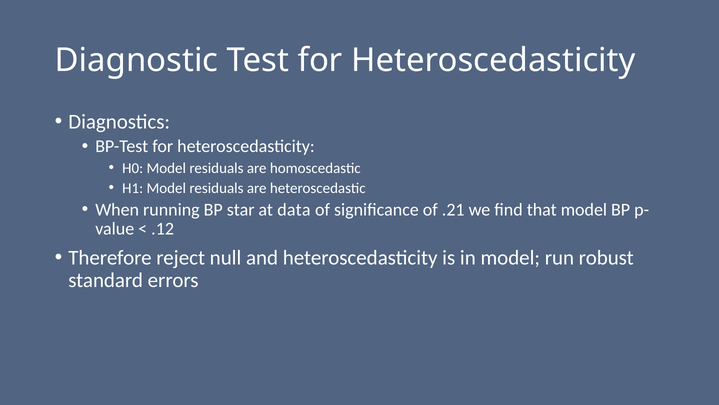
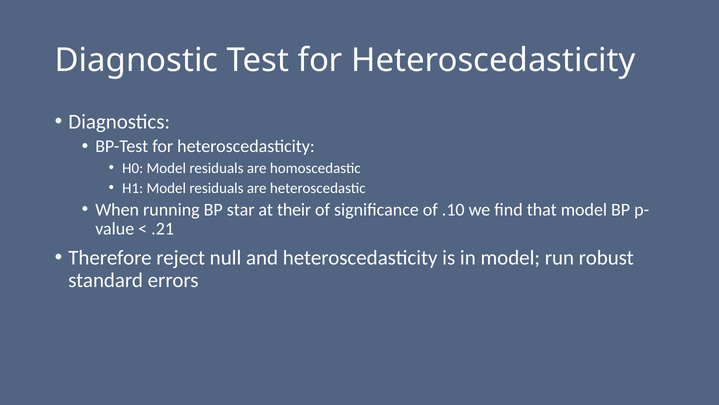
data: data -> their (294, 209)
.21: .21 -> .10 (453, 209)
.12: .12 -> .21 (163, 229)
